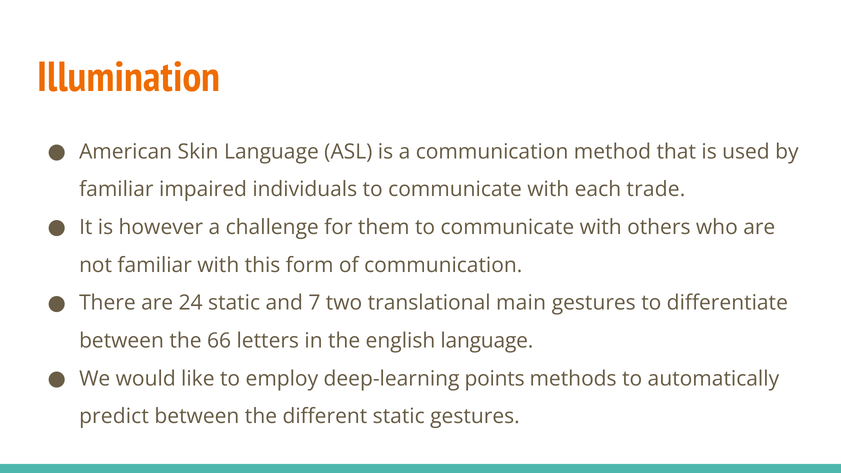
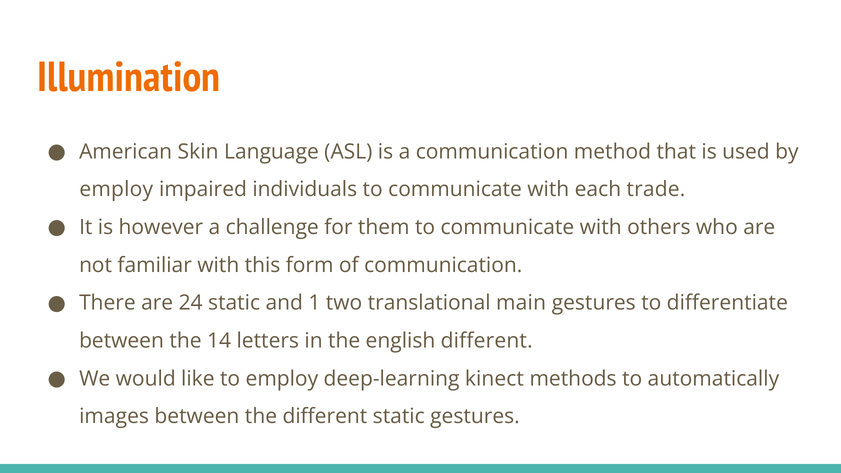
familiar: familiar -> employ (116, 189)
7: 7 -> 1 (314, 303)
66: 66 -> 14 (219, 341)
english language: language -> different (487, 341)
points: points -> kinect (494, 379)
predict: predict -> images (114, 417)
